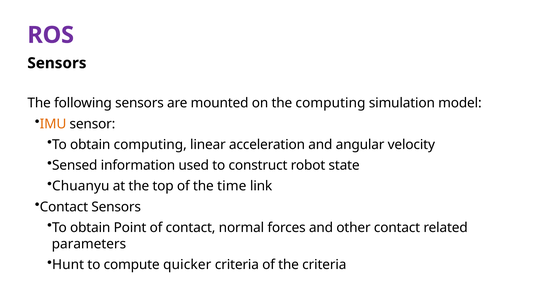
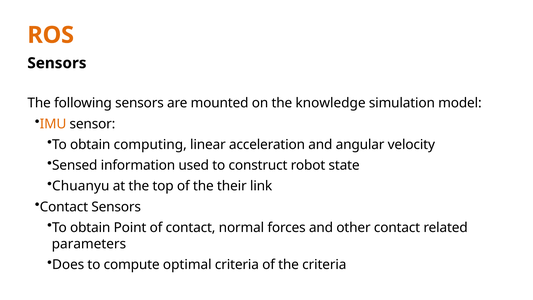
ROS colour: purple -> orange (51, 35)
the computing: computing -> knowledge (331, 103)
time: time -> their (232, 186)
Hunt: Hunt -> Does (68, 265)
quicker: quicker -> optimal (187, 265)
